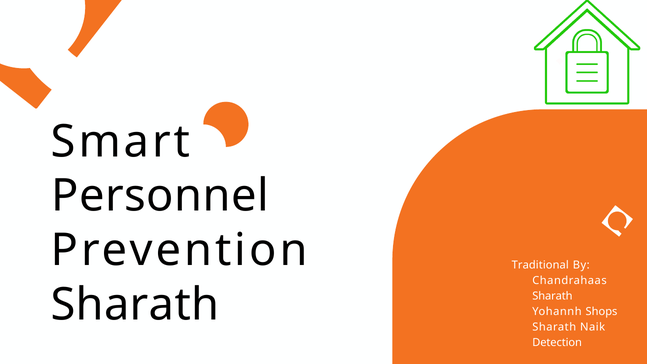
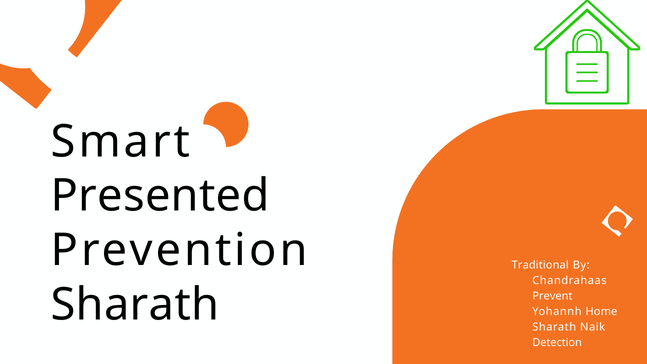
Personnel: Personnel -> Presented (160, 196)
Sharath: Sharath -> Prevent (552, 296)
Shops: Shops -> Home (601, 312)
